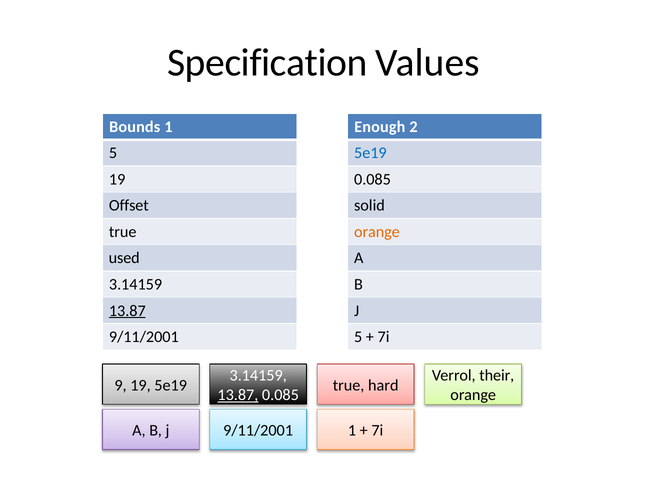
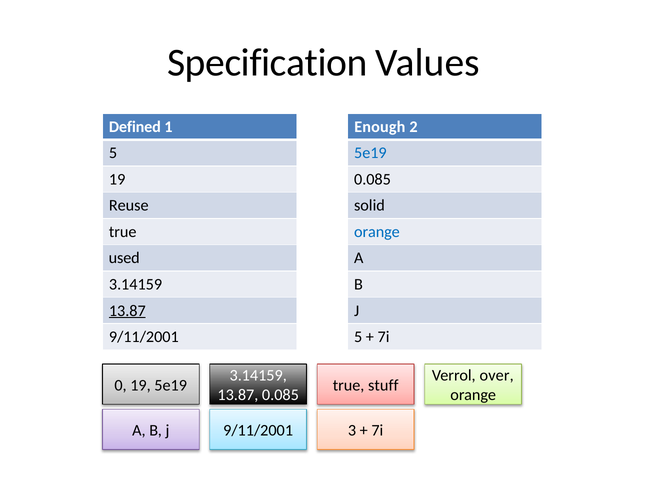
Bounds: Bounds -> Defined (135, 127)
Offset: Offset -> Reuse (129, 206)
orange colour: orange -> blue (377, 232)
their: their -> over (497, 376)
9: 9 -> 0 (121, 385)
hard: hard -> stuff (383, 385)
13.87 underline: present -> none (238, 395)
9/11/2001 1: 1 -> 3 (352, 431)
